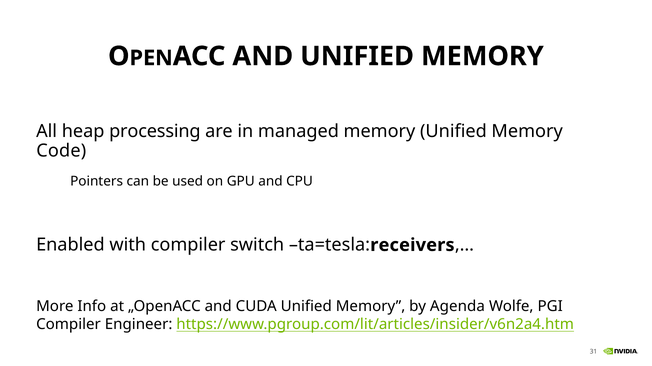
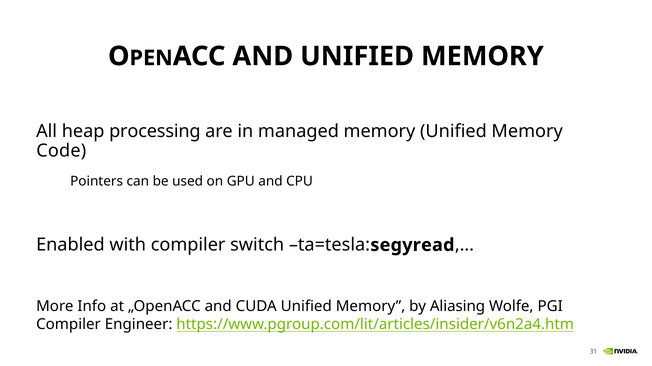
receivers: receivers -> segyread (412, 246)
Agenda: Agenda -> Aliasing (457, 307)
